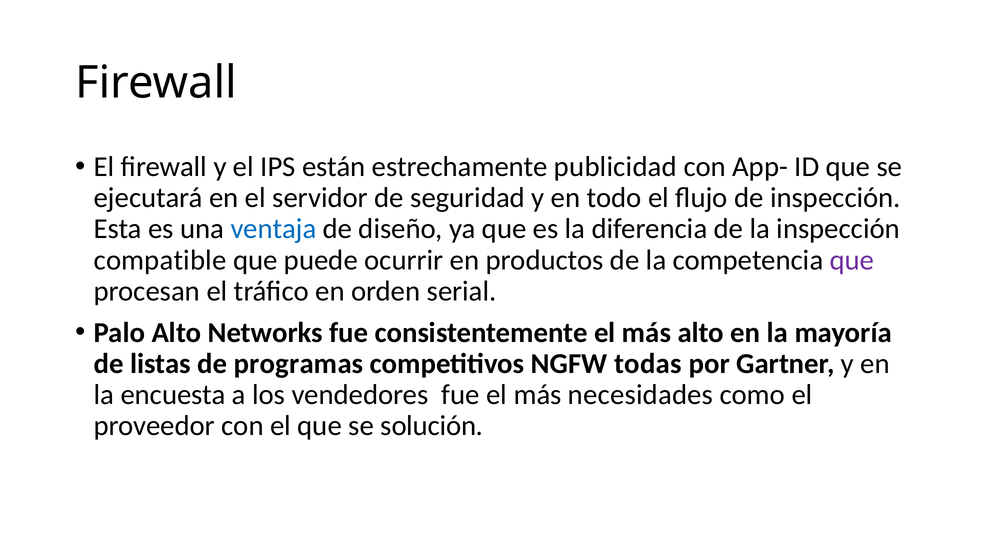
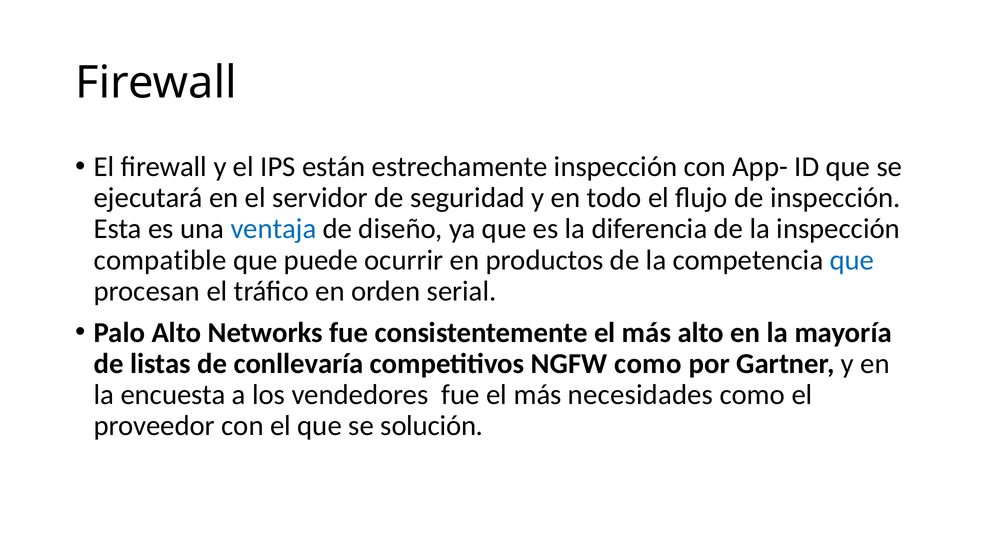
estrechamente publicidad: publicidad -> inspección (616, 167)
que colour: purple -> blue (852, 260)
programas: programas -> conllevaría (299, 364)
NGFW todas: todas -> como (648, 364)
